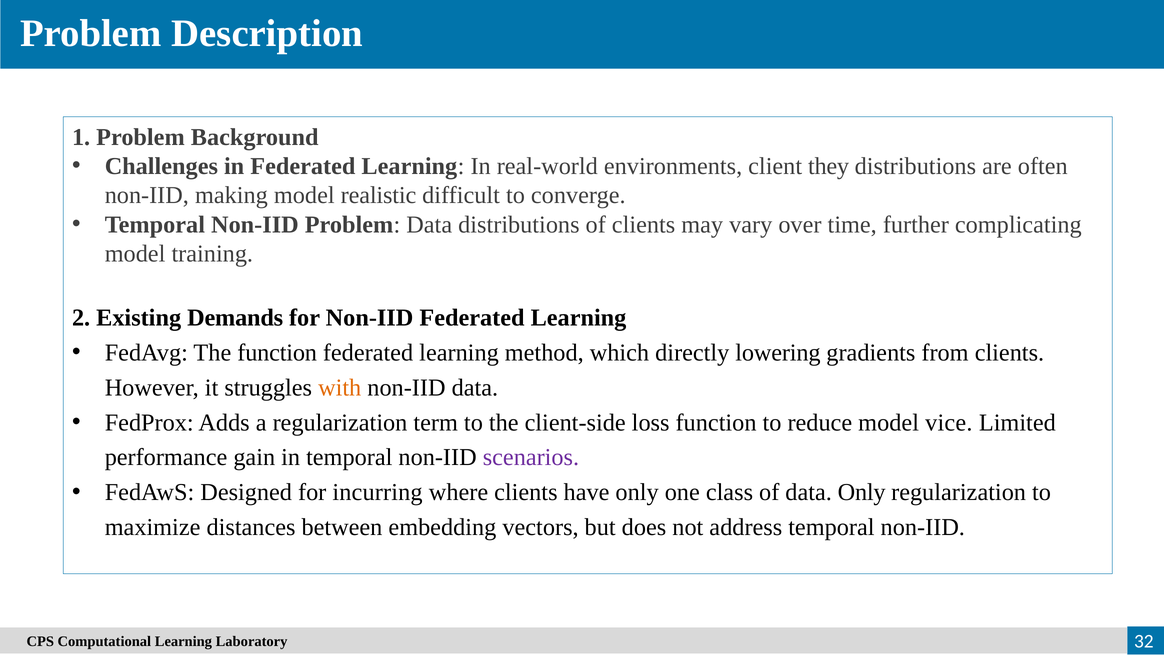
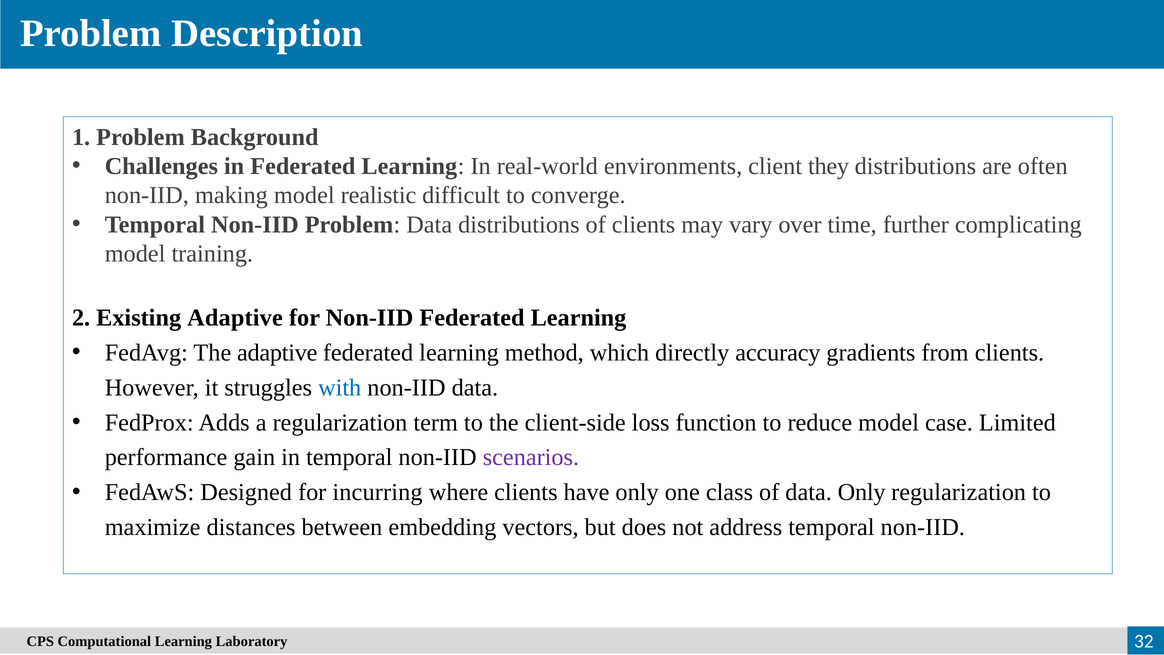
Existing Demands: Demands -> Adaptive (235, 318)
The function: function -> adaptive (277, 353)
lowering: lowering -> accuracy (778, 353)
with colour: orange -> blue (340, 387)
vice: vice -> case (949, 422)
